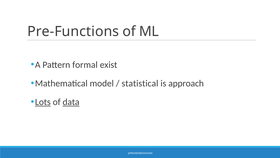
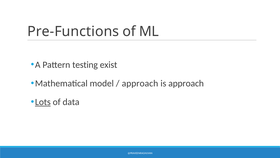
formal: formal -> testing (85, 65)
statistical: statistical -> approach (140, 83)
data underline: present -> none (71, 102)
